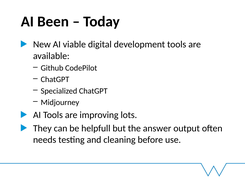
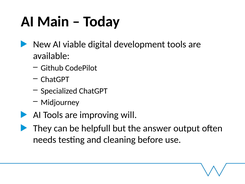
Been: Been -> Main (53, 21)
lots: lots -> will (129, 115)
